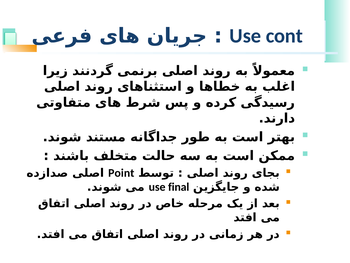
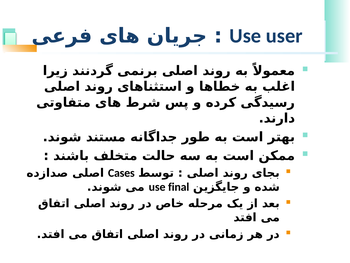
cont: cont -> user (284, 36)
Point: Point -> Cases (121, 173)
